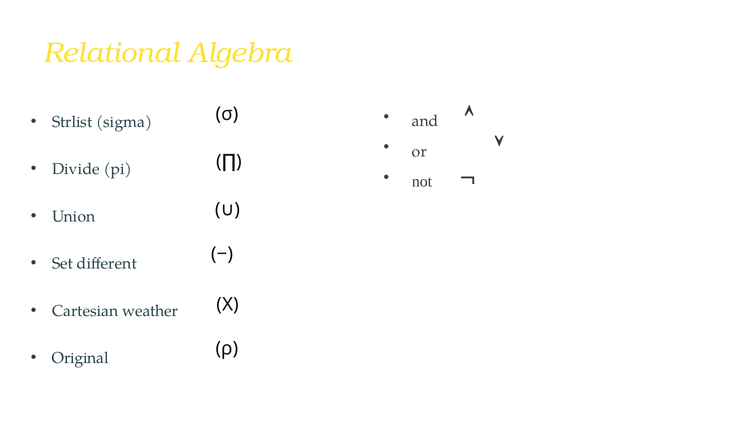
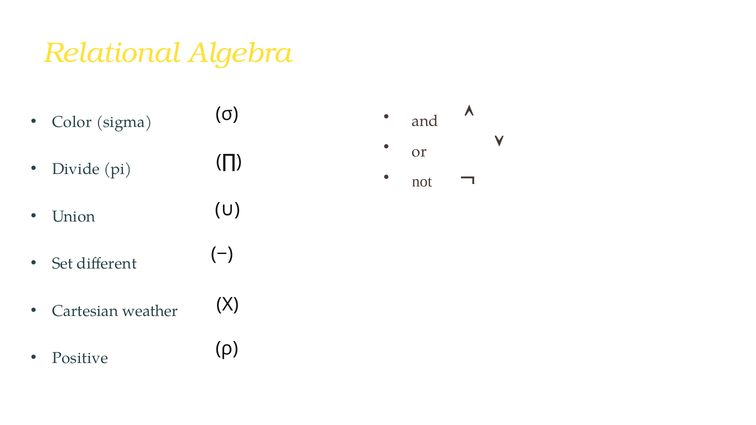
Strlist: Strlist -> Color (72, 122)
Original: Original -> Positive (80, 358)
